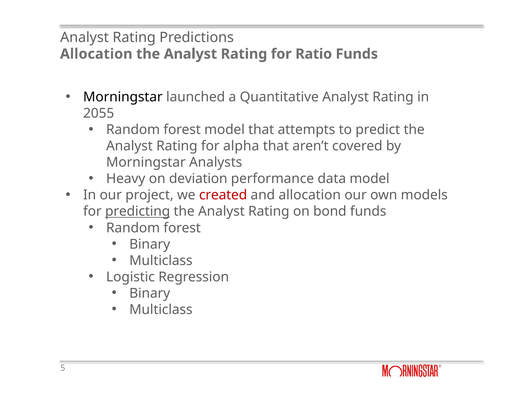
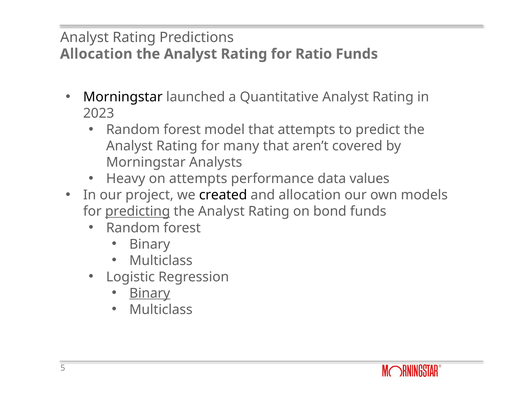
2055: 2055 -> 2023 (99, 113)
alpha: alpha -> many (241, 146)
on deviation: deviation -> attempts (198, 179)
data model: model -> values (370, 179)
created colour: red -> black (223, 195)
Binary underline: none -> present (150, 293)
